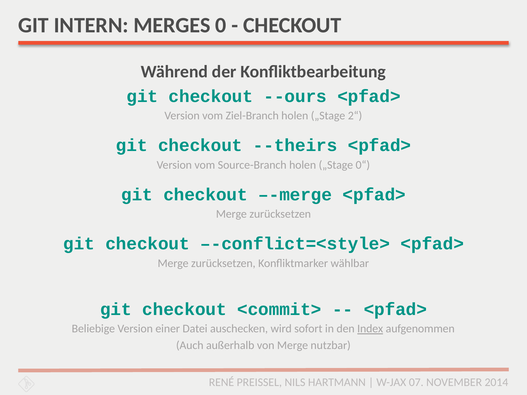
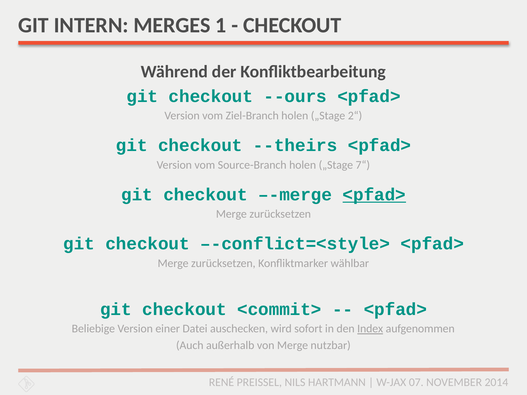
0: 0 -> 1 (221, 25)
0“: 0“ -> 7“ (363, 165)
<pfad> underline: none -> present (374, 195)
